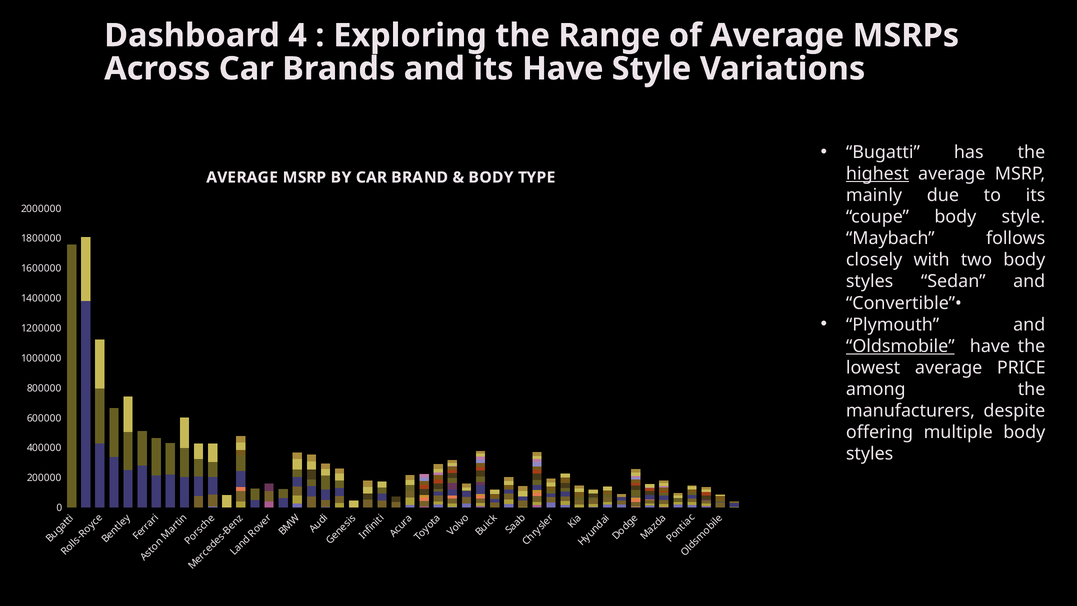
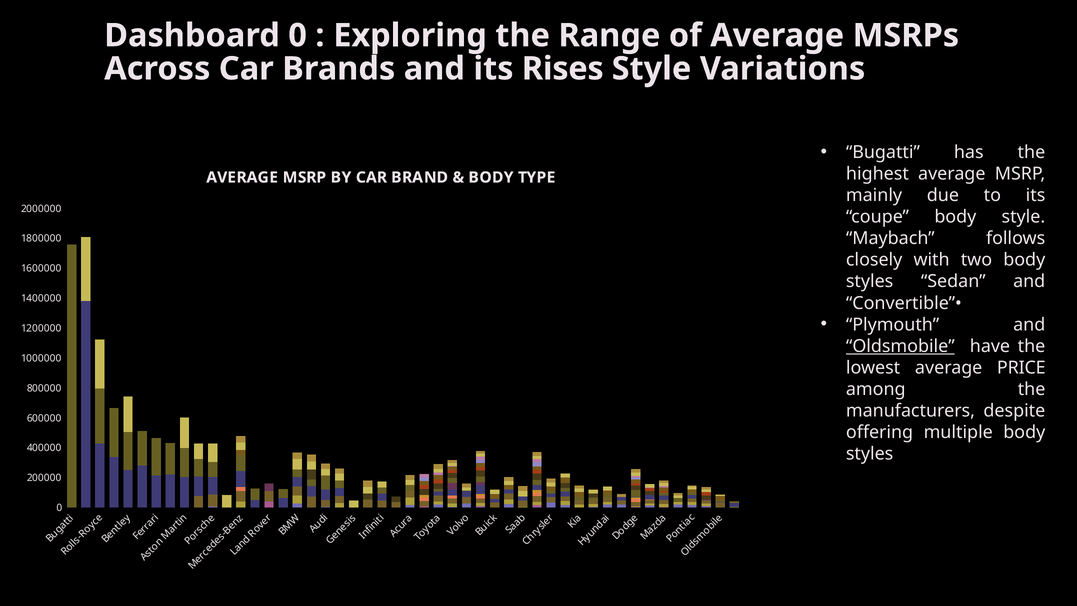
Dashboard 4: 4 -> 0 (298, 36)
its Have: Have -> Rises (563, 69)
highest underline: present -> none (877, 174)
